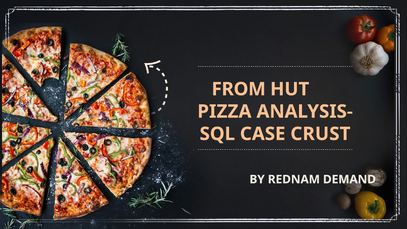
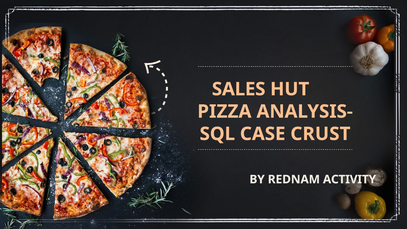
FROM: FROM -> SALES (239, 89)
DEMAND: DEMAND -> ACTIVITY (350, 179)
